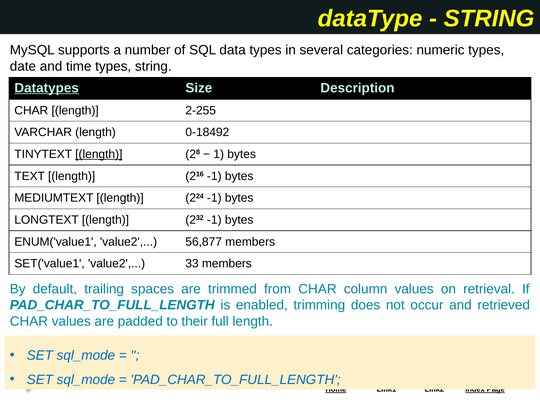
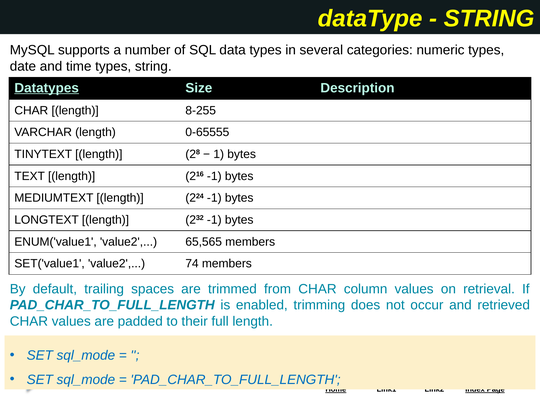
2-255: 2-255 -> 8-255 (201, 110)
0-18492: 0-18492 -> 0-65555 (207, 132)
length underline: present -> none (99, 154)
56,877: 56,877 -> 65,565 (204, 242)
33: 33 -> 74 (192, 264)
